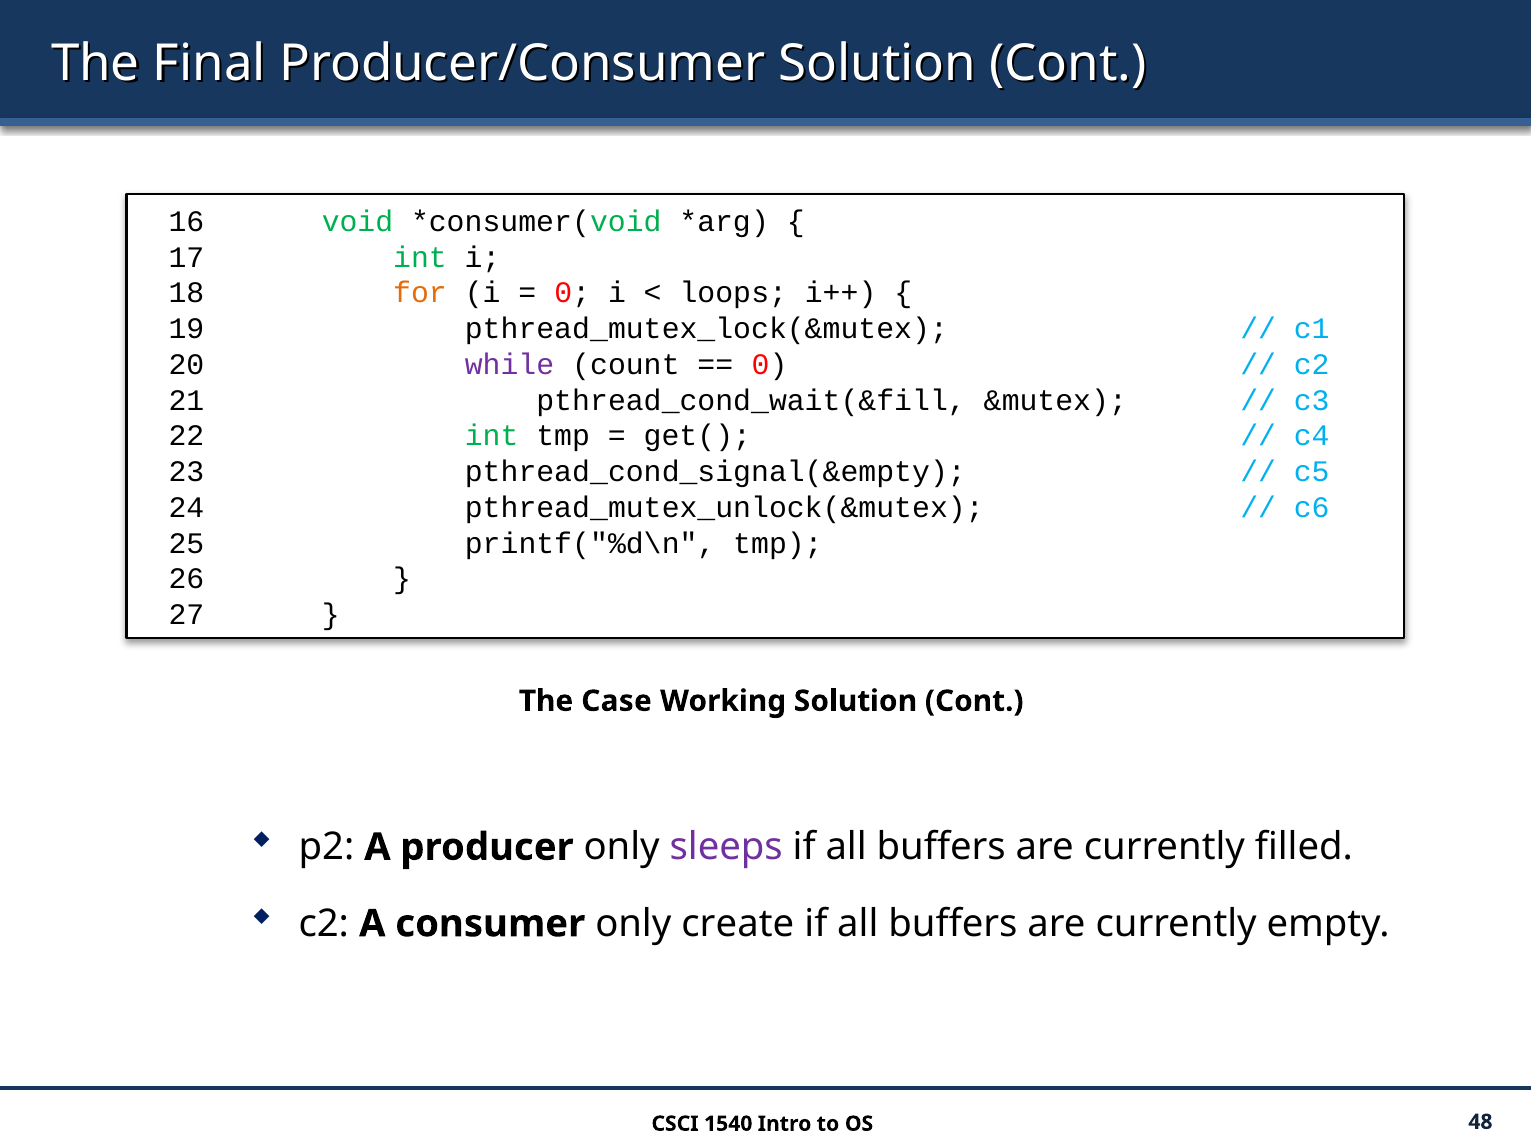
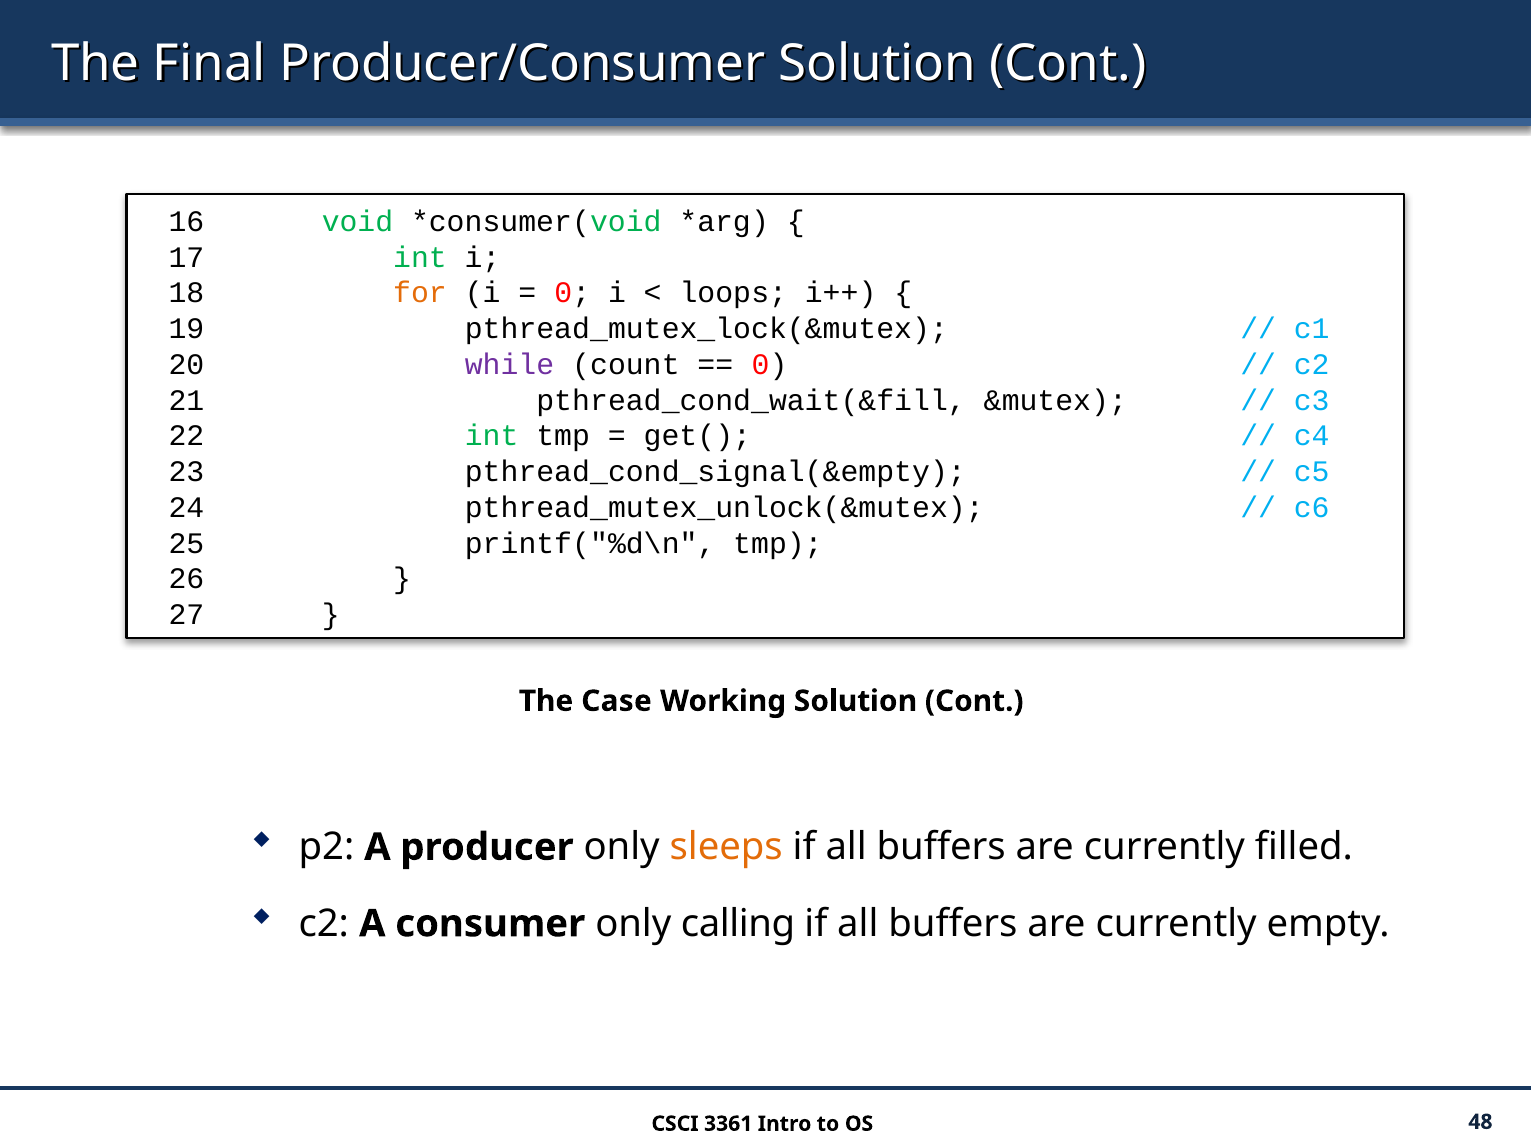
sleeps colour: purple -> orange (726, 847)
create: create -> calling (738, 924)
1540: 1540 -> 3361 (728, 1124)
